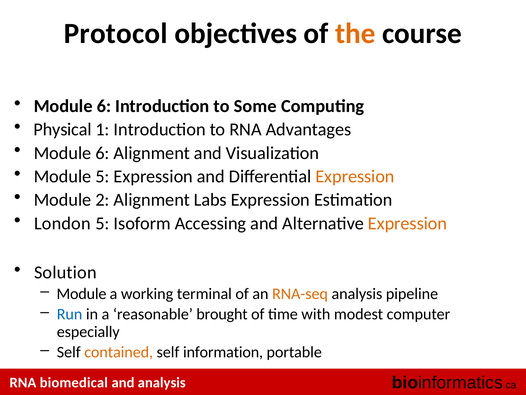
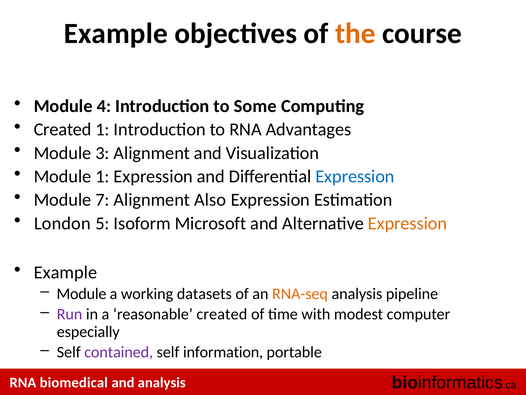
Protocol: Protocol -> Example (116, 33)
6: 6 -> 4 (104, 106)
Physical: Physical -> Created (63, 129)
6: 6 -> 3 (102, 153)
Module 5: 5 -> 1 (102, 176)
Expression colour: orange -> blue (355, 176)
2: 2 -> 7 (102, 200)
Labs: Labs -> Also (210, 200)
Accessing: Accessing -> Microsoft (211, 223)
Solution: Solution -> Example (65, 272)
terminal: terminal -> datasets (204, 293)
Run colour: blue -> purple (70, 314)
reasonable brought: brought -> created (222, 314)
contained colour: orange -> purple (119, 352)
